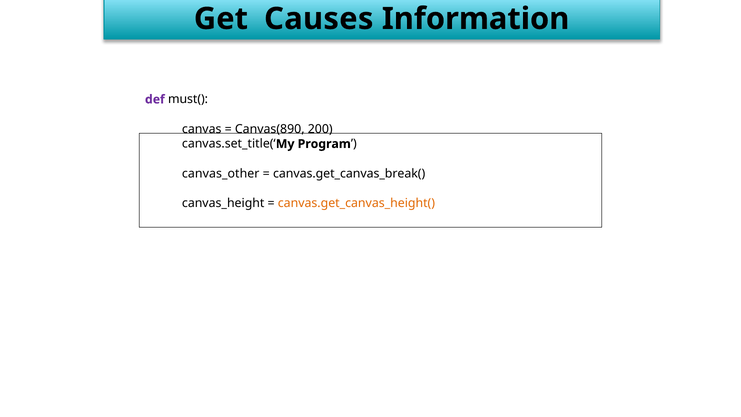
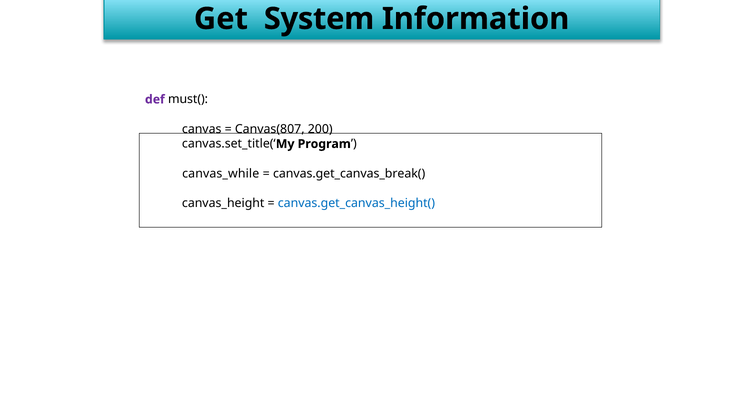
Causes: Causes -> System (319, 19)
Canvas(890: Canvas(890 -> Canvas(807 (270, 129)
canvas_other: canvas_other -> canvas_while (221, 173)
canvas.get_canvas_height( colour: orange -> blue (356, 203)
